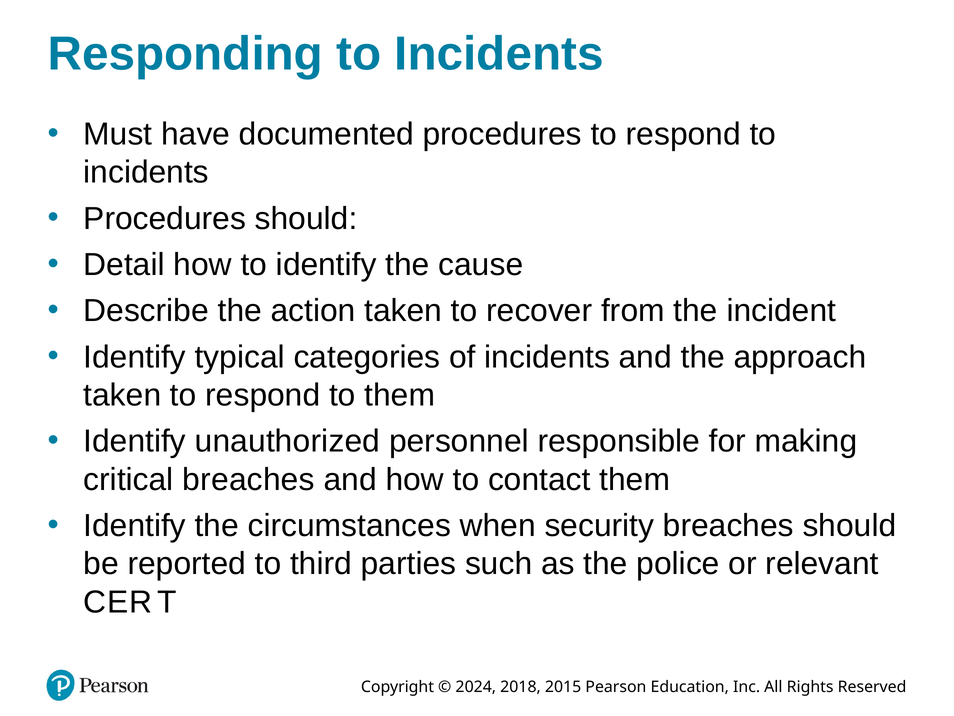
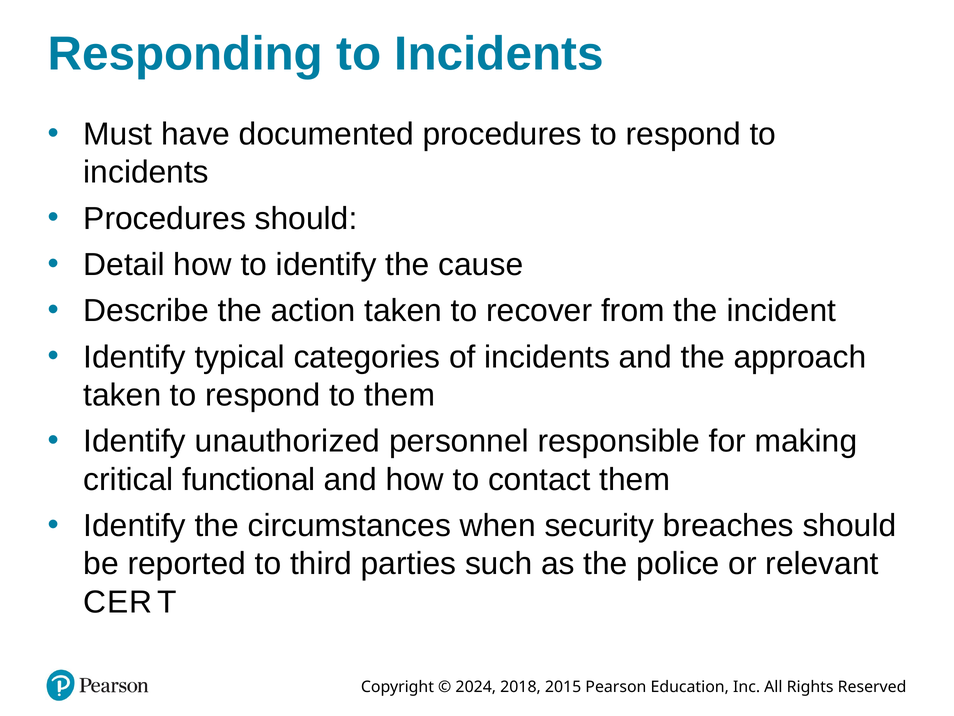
critical breaches: breaches -> functional (249, 479)
